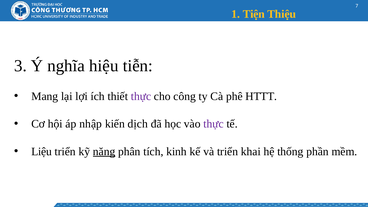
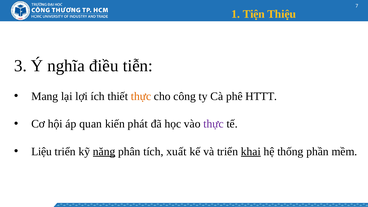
hiệu: hiệu -> điều (104, 66)
thực colour: purple -> orange (141, 96)
nhập: nhập -> quan (91, 124)
dịch: dịch -> phát (138, 124)
kinh: kinh -> xuất (176, 152)
khai underline: none -> present (251, 152)
